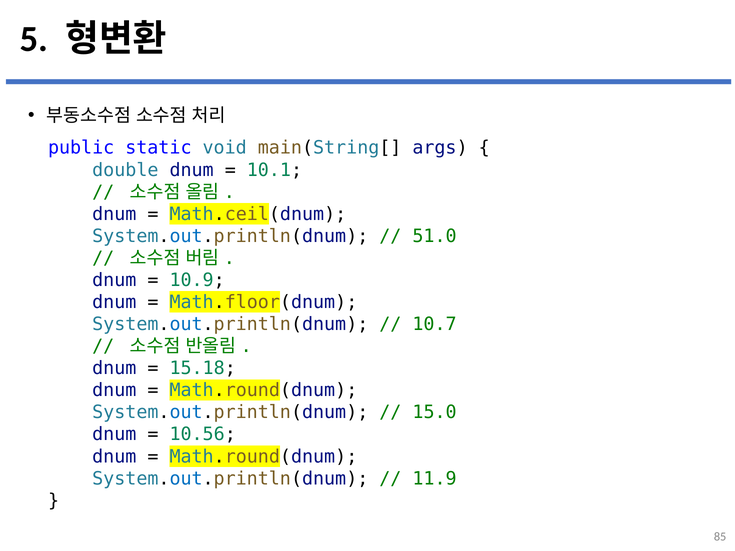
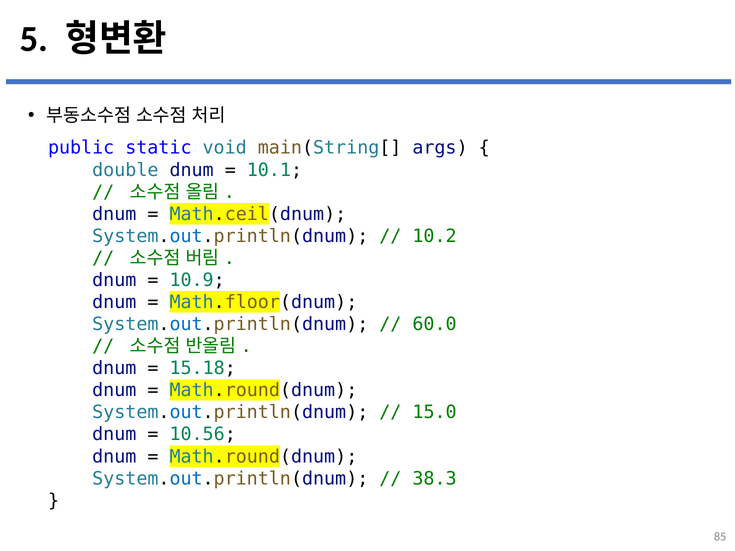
51.0: 51.0 -> 10.2 (435, 236)
10.7: 10.7 -> 60.0 (435, 324)
11.9: 11.9 -> 38.3 (435, 479)
